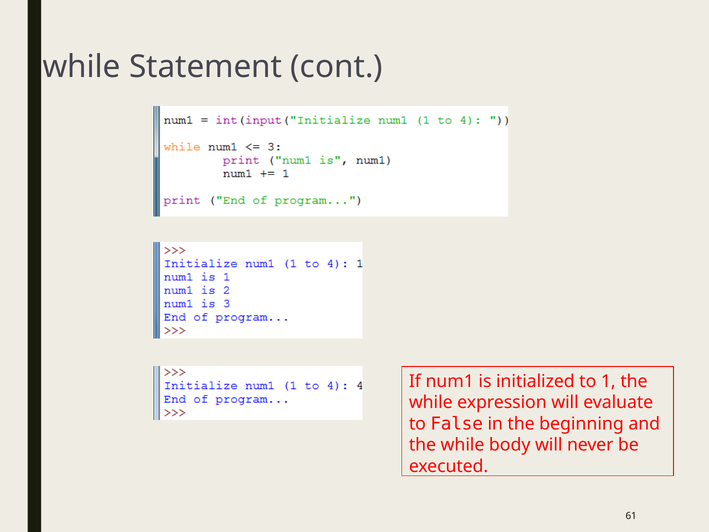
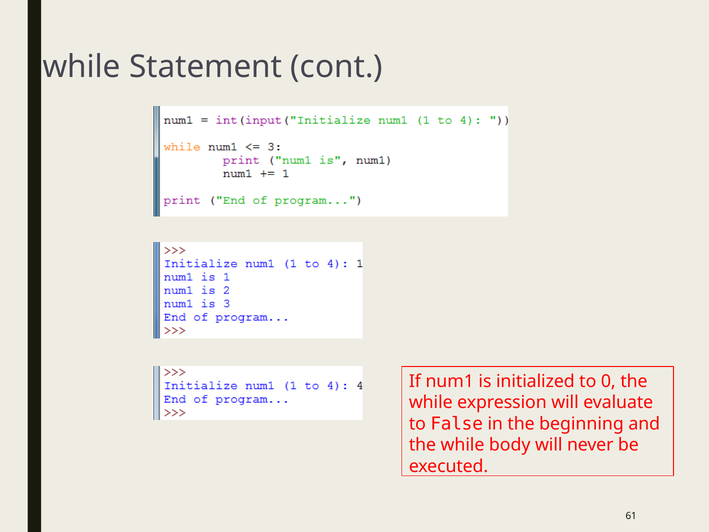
1: 1 -> 0 (608, 381)
